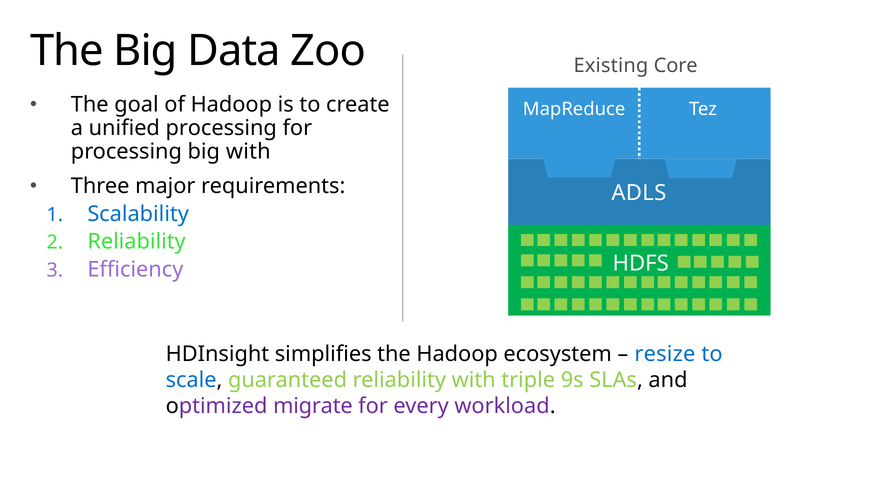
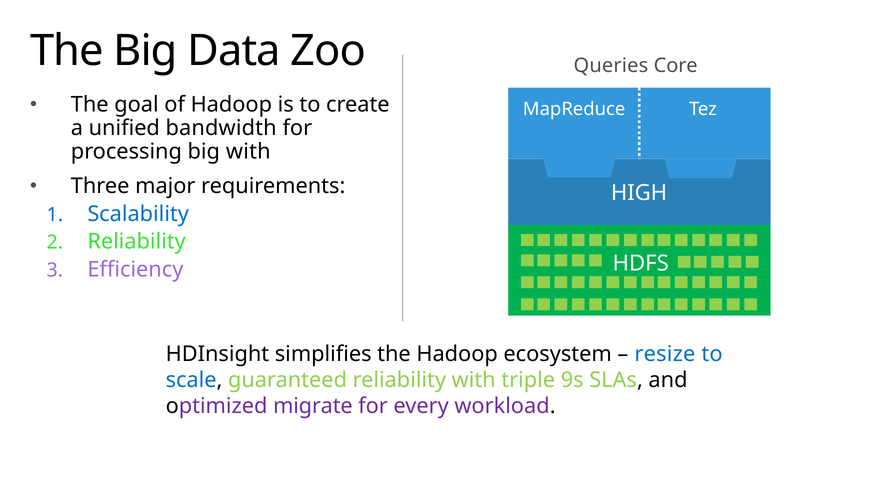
Existing: Existing -> Queries (611, 66)
unified processing: processing -> bandwidth (221, 128)
ADLS: ADLS -> HIGH (639, 193)
